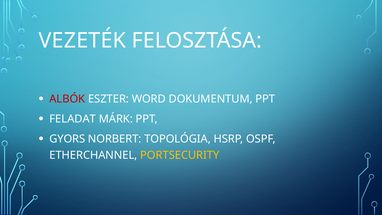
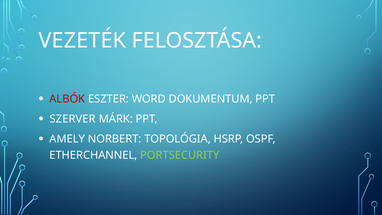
FELADAT: FELADAT -> SZERVER (73, 119)
GYORS: GYORS -> AMELY (67, 139)
PORTSECURITY colour: yellow -> light green (180, 155)
